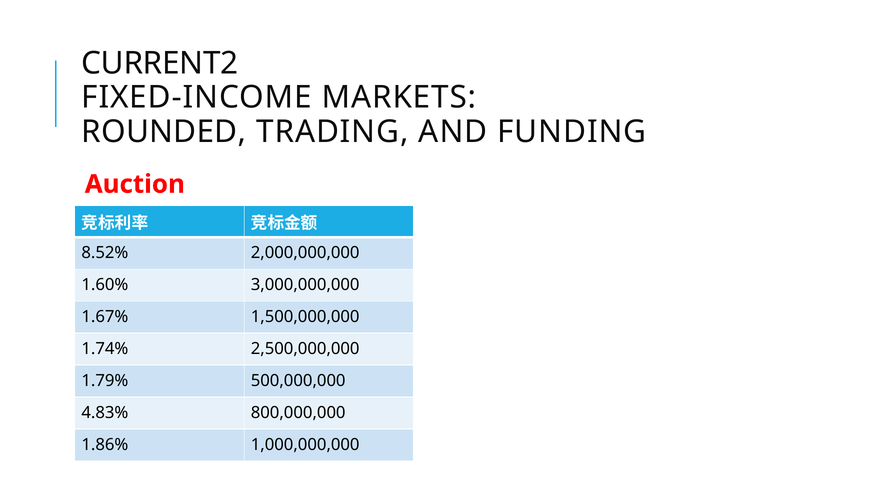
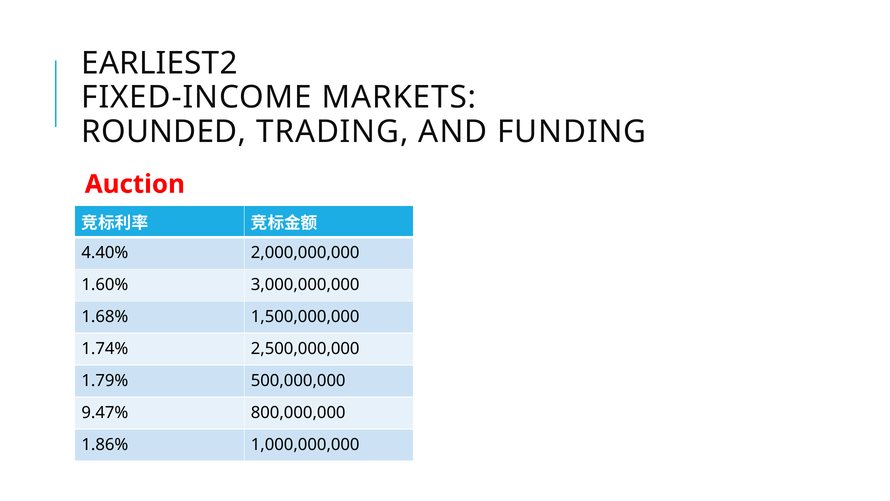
CURRENT2: CURRENT2 -> EARLIEST2 (160, 63)
8.52%: 8.52% -> 4.40% (105, 253)
1.67%: 1.67% -> 1.68% (105, 317)
4.83%: 4.83% -> 9.47% (105, 412)
